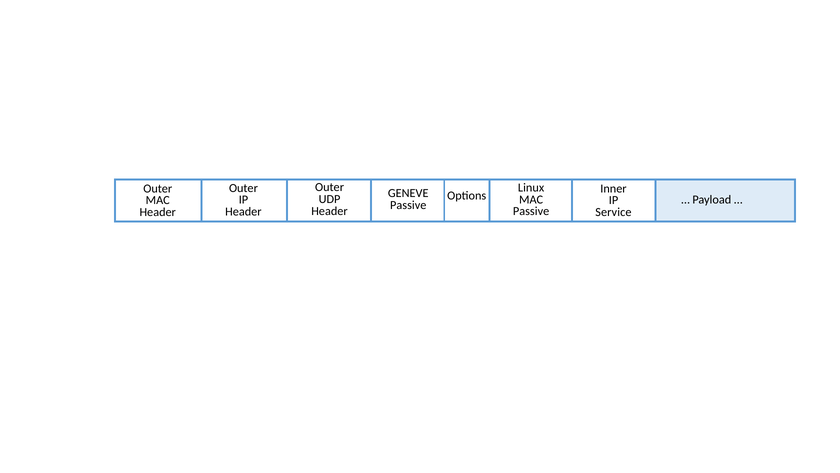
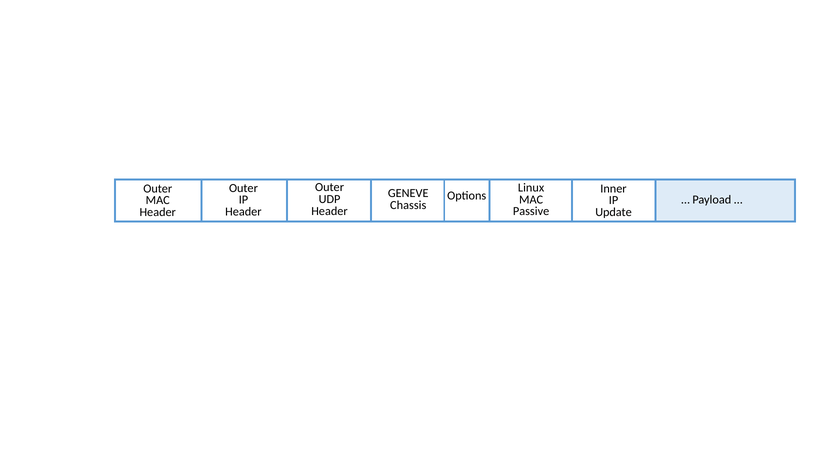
Passive: Passive -> Chassis (408, 205)
Service: Service -> Update (614, 212)
